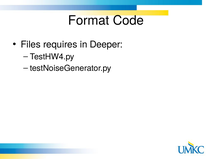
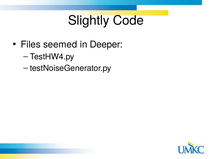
Format: Format -> Slightly (89, 21)
requires: requires -> seemed (60, 44)
